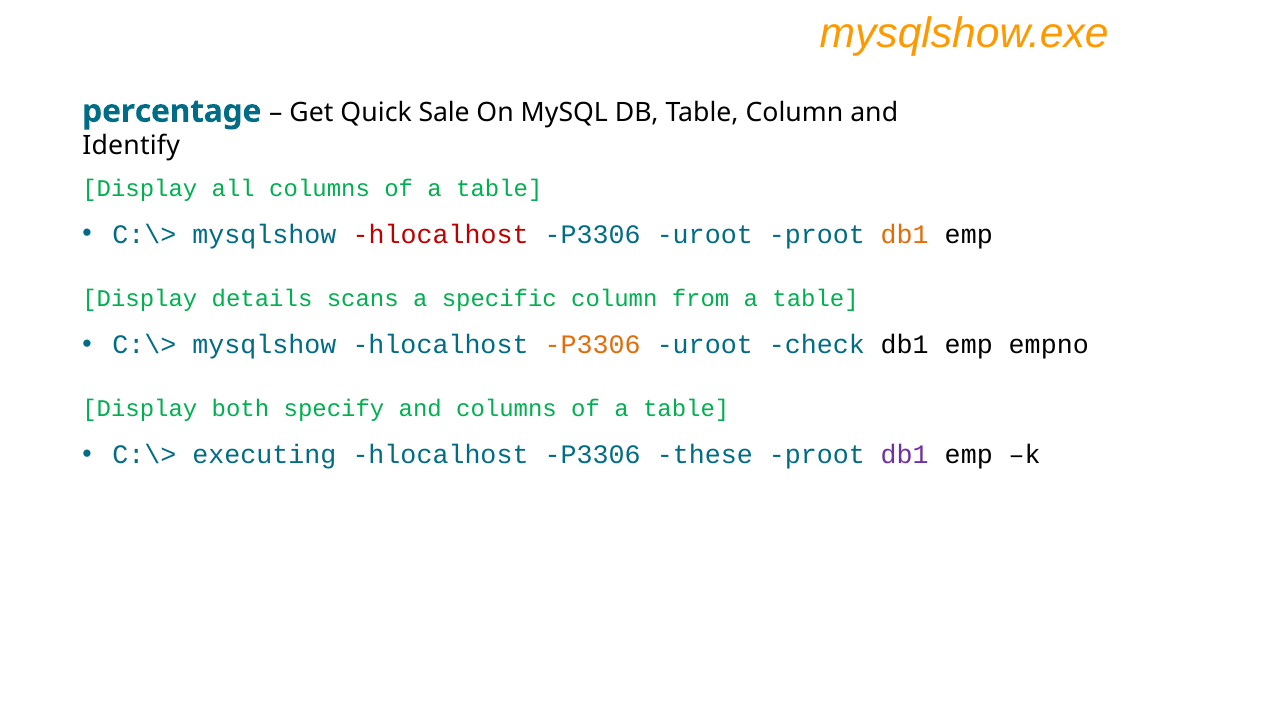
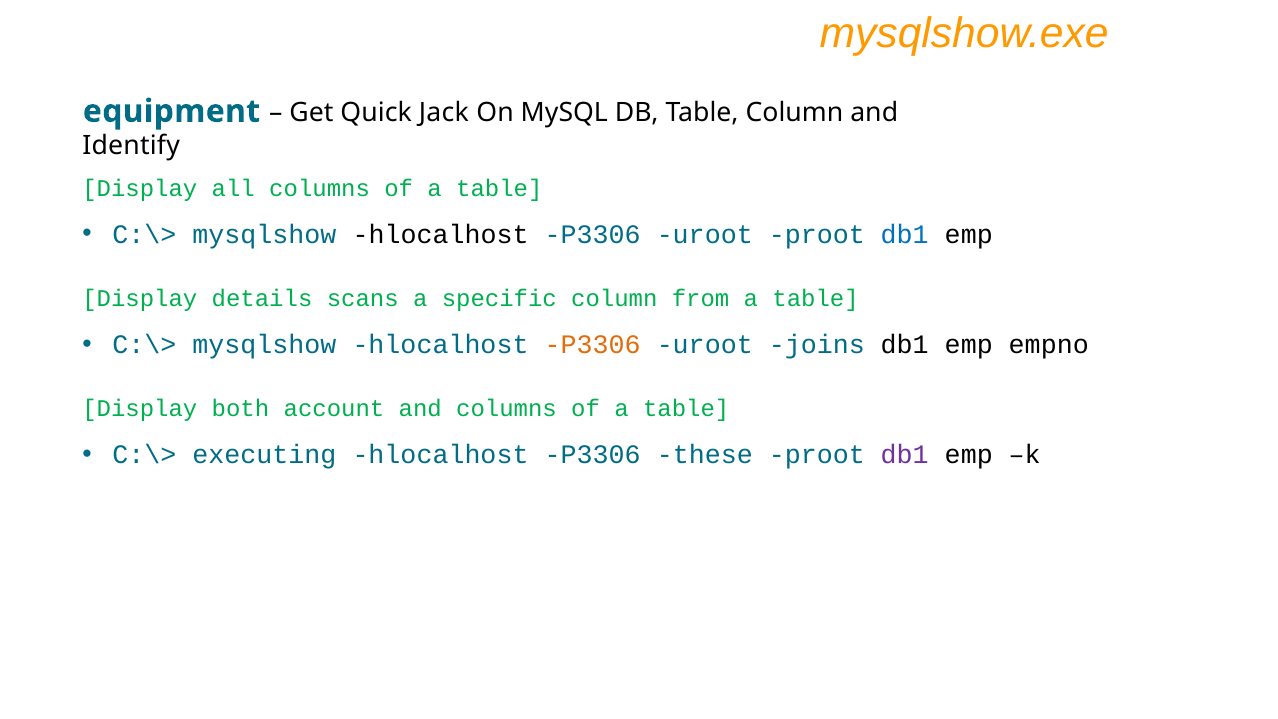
percentage: percentage -> equipment (171, 111)
Sale: Sale -> Jack (444, 113)
hlocalhost colour: red -> black (441, 235)
db1 colour: orange -> blue (905, 235)
check: check -> joins (817, 345)
specify: specify -> account (334, 409)
